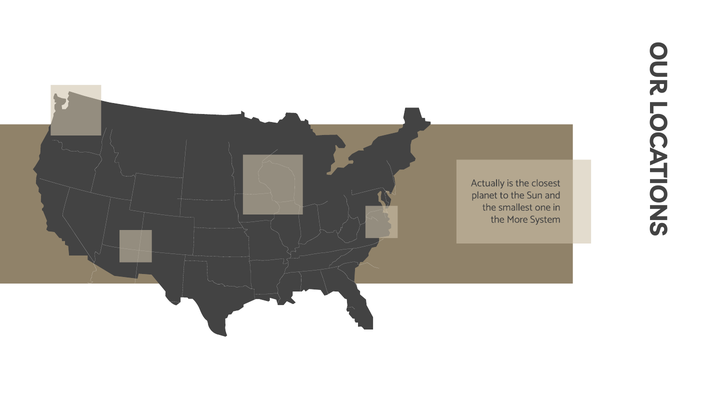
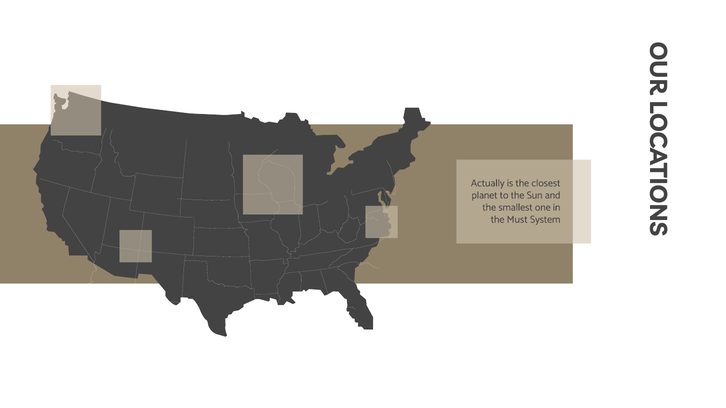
More: More -> Must (517, 220)
